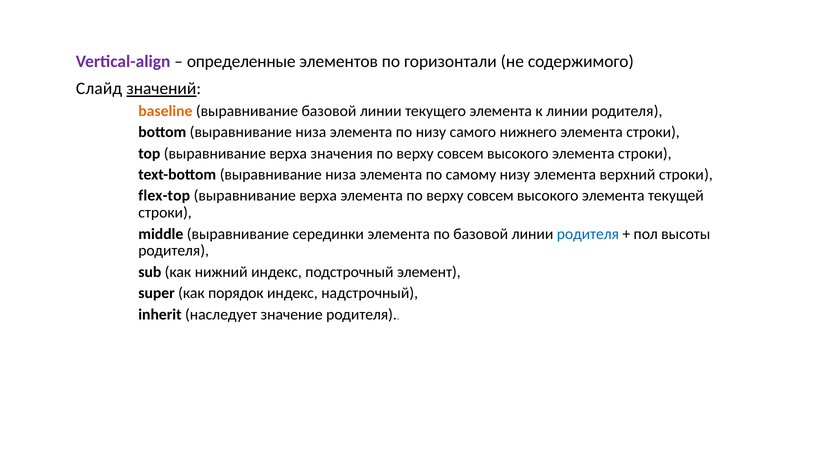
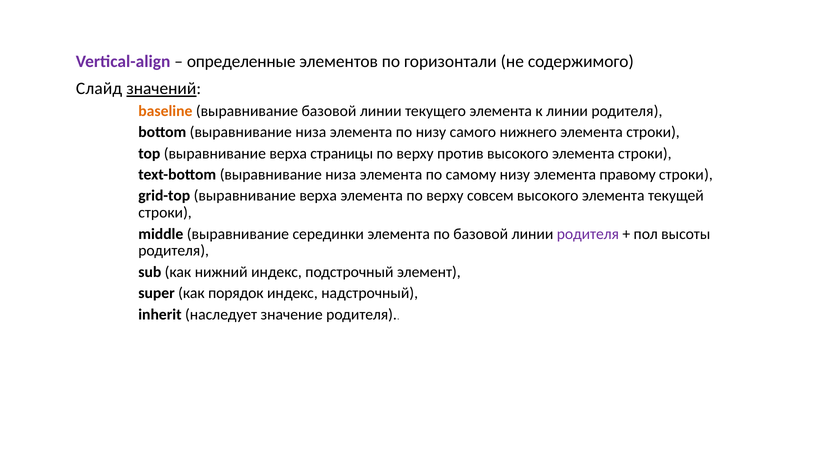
значения: значения -> страницы (342, 153)
совсем: совсем -> против (460, 153)
верхний: верхний -> правому (628, 175)
flex-top: flex-top -> grid-top (164, 196)
родителя colour: blue -> purple (588, 234)
